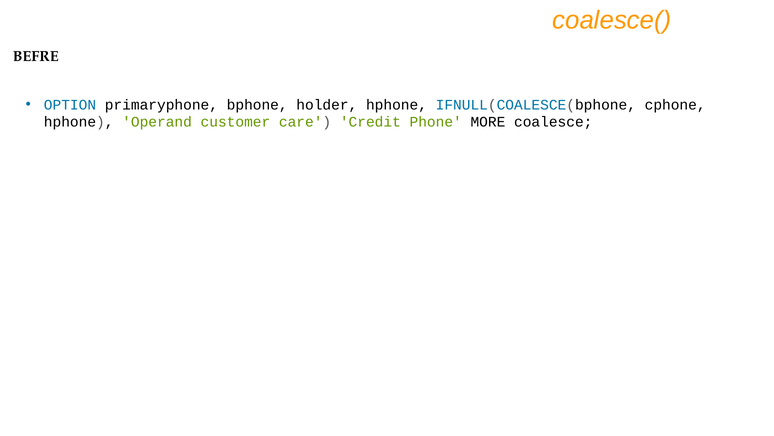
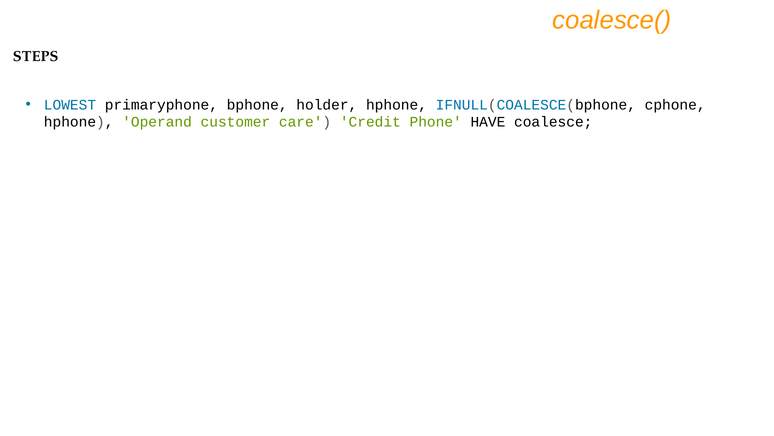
BEFRE: BEFRE -> STEPS (36, 57)
OPTION: OPTION -> LOWEST (70, 105)
MORE: MORE -> HAVE (488, 122)
